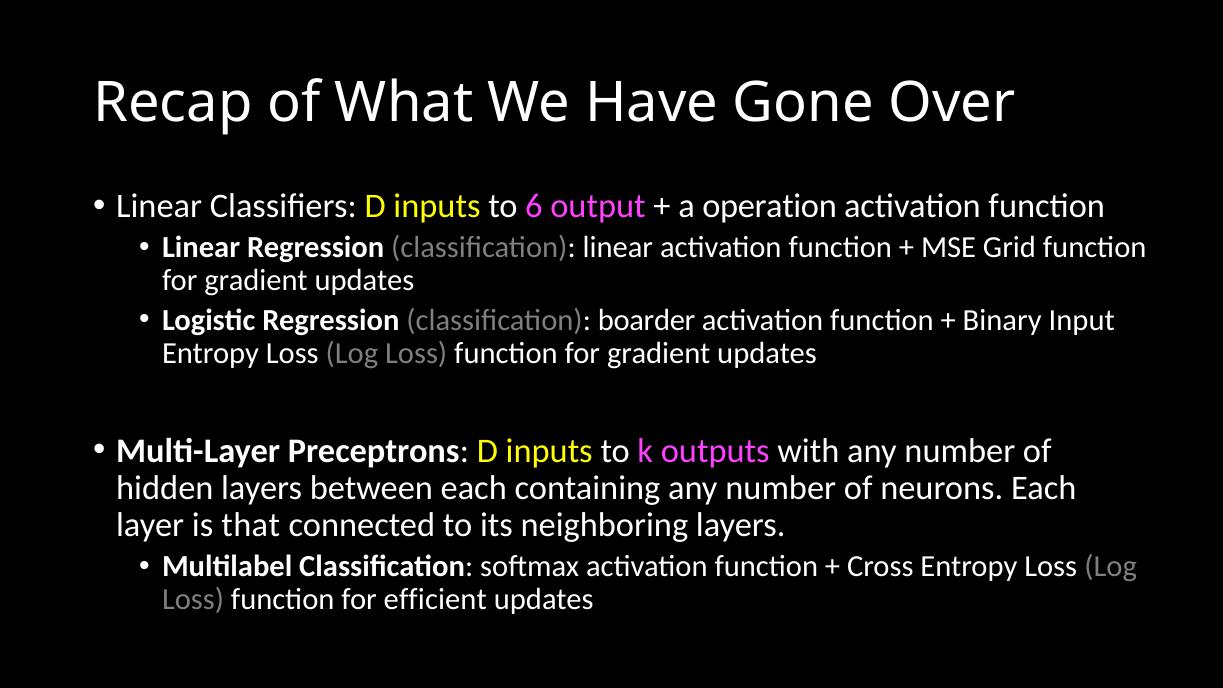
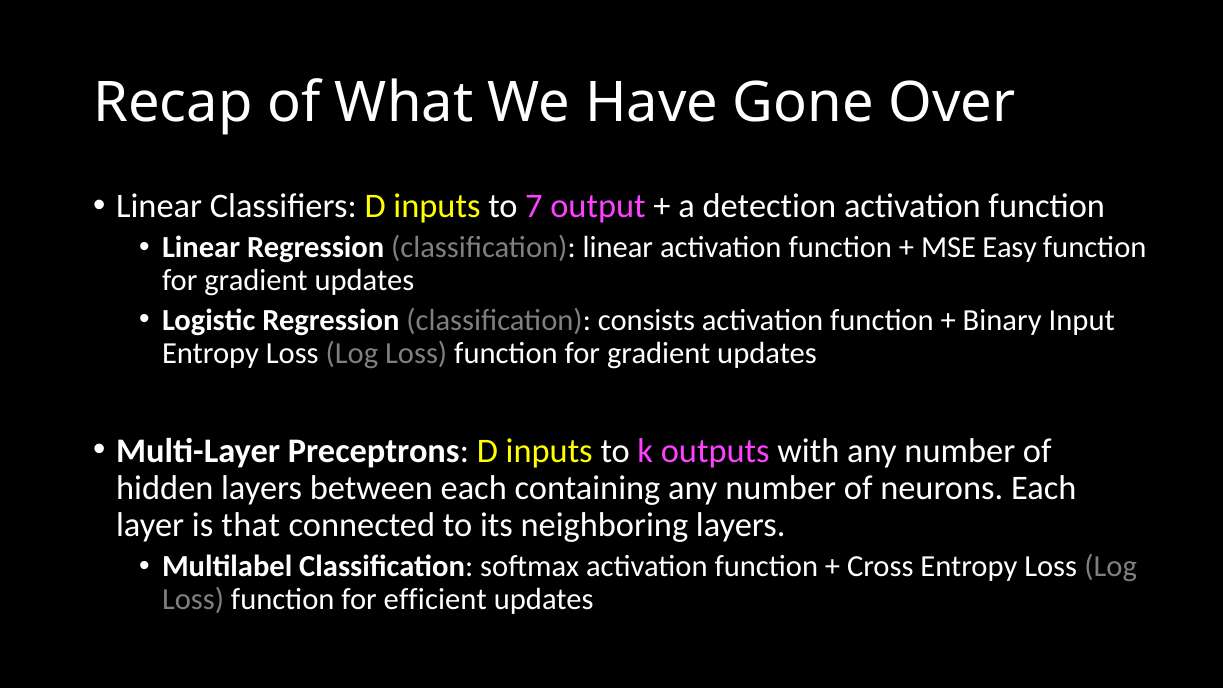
6: 6 -> 7 (534, 206)
operation: operation -> detection (769, 206)
Grid: Grid -> Easy (1010, 248)
boarder: boarder -> consists (646, 320)
